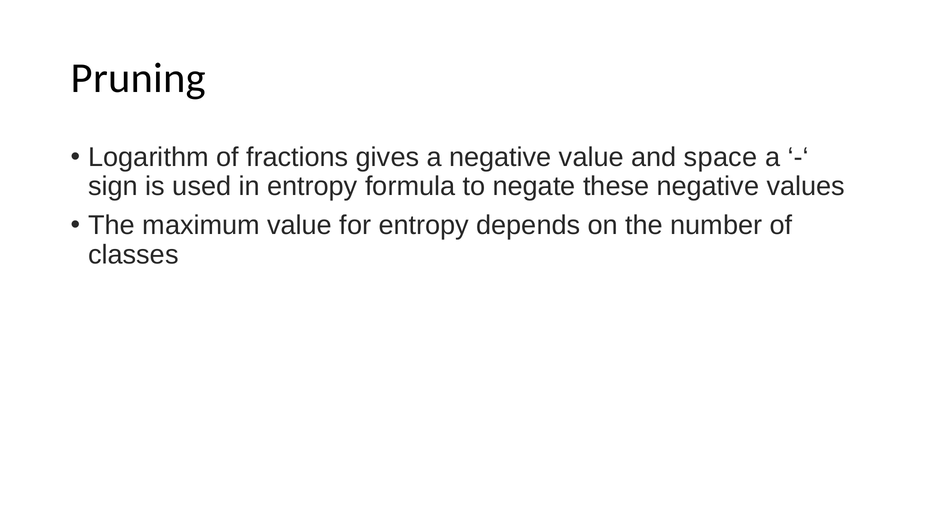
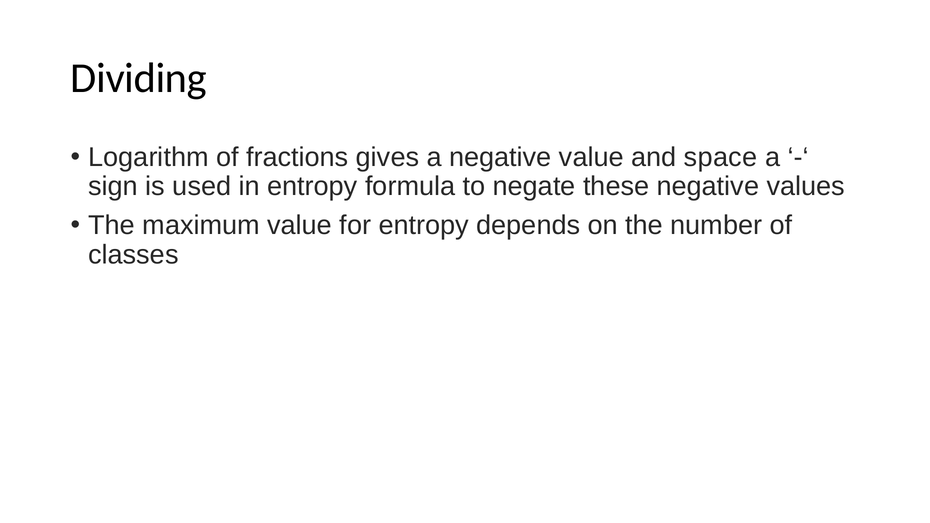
Pruning: Pruning -> Dividing (139, 78)
